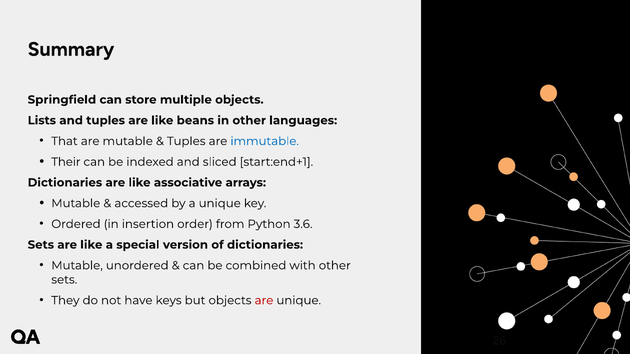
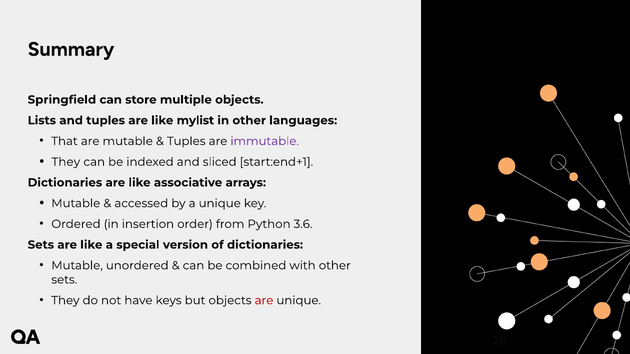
beans: beans -> mylist (195, 121)
immutable colour: blue -> purple (265, 141)
Their: Their -> They (66, 162)
